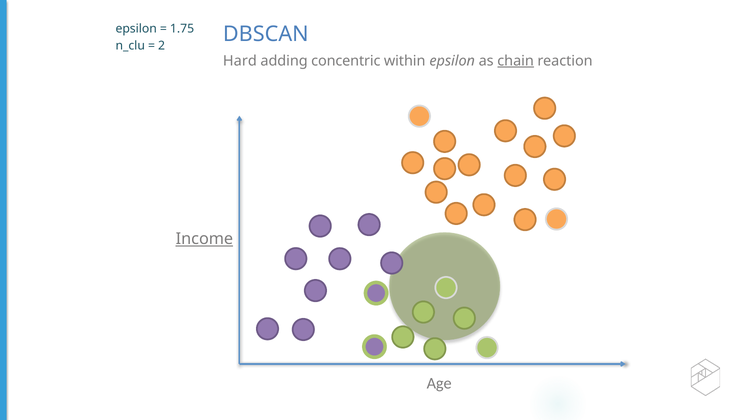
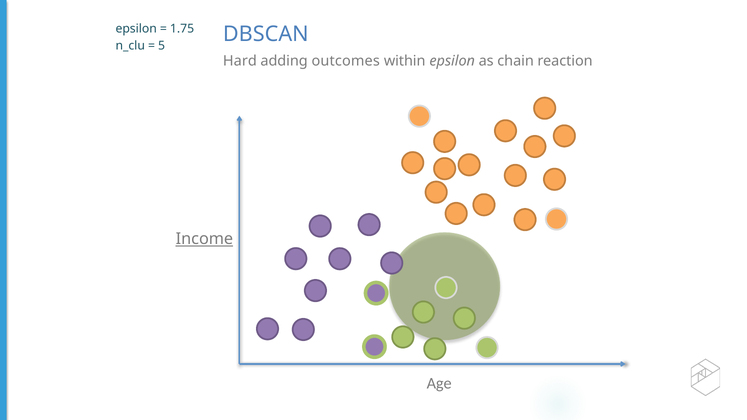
2: 2 -> 5 (162, 46)
concentric: concentric -> outcomes (346, 61)
chain underline: present -> none (516, 61)
